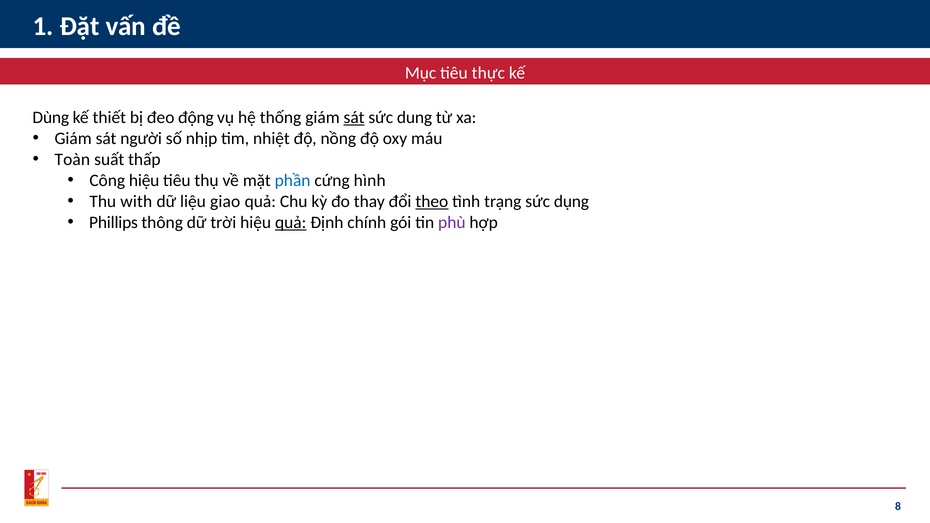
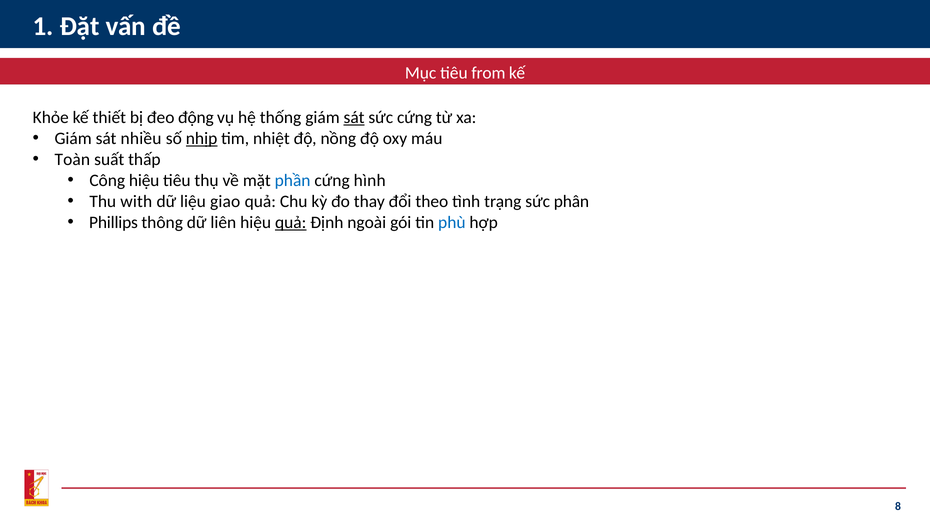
thực: thực -> from (488, 73)
Dùng: Dùng -> Khỏe (51, 118)
sức dung: dung -> cứng (415, 118)
người: người -> nhiều (141, 139)
nhịp underline: none -> present (202, 139)
theo underline: present -> none (432, 201)
dụng: dụng -> phân (571, 201)
trời: trời -> liên (223, 222)
chính: chính -> ngoài (367, 222)
phù colour: purple -> blue (452, 222)
